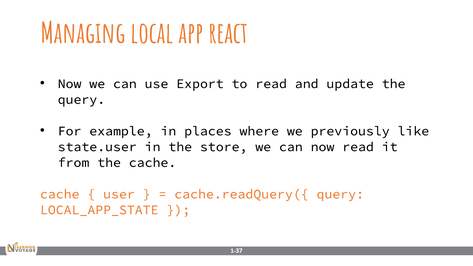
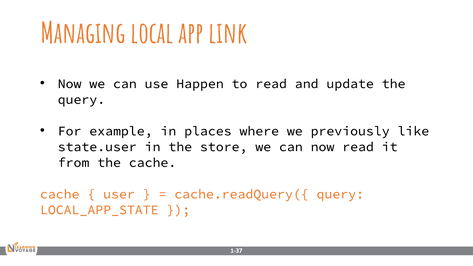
react: react -> link (228, 34)
Export: Export -> Happen (200, 84)
